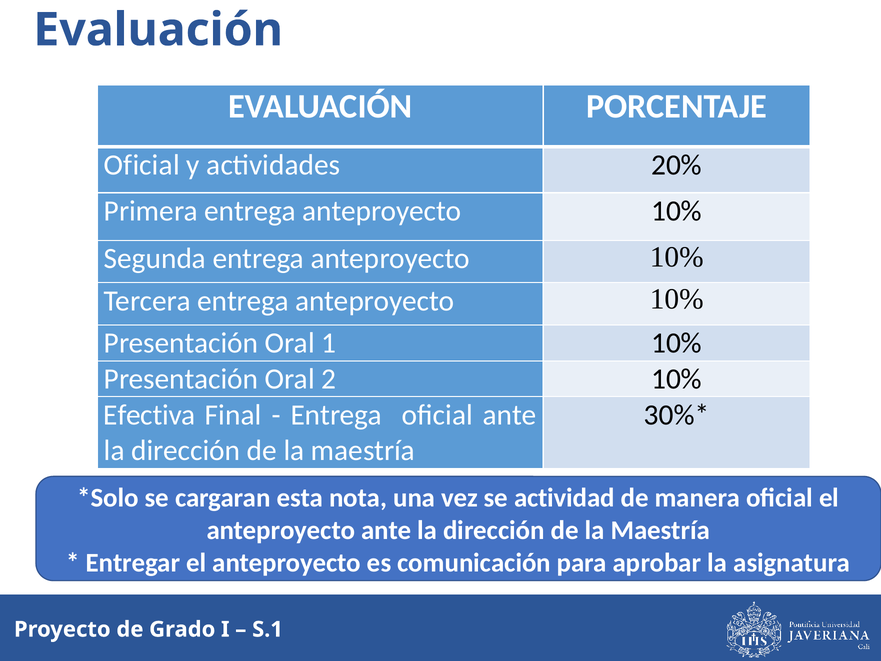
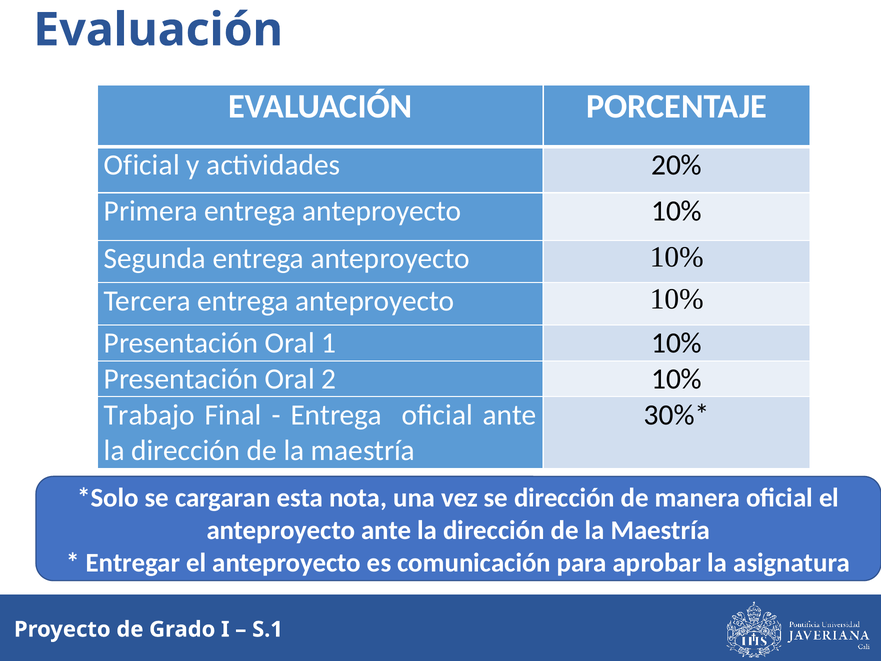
Efectiva: Efectiva -> Trabajo (149, 415)
se actividad: actividad -> dirección (564, 498)
